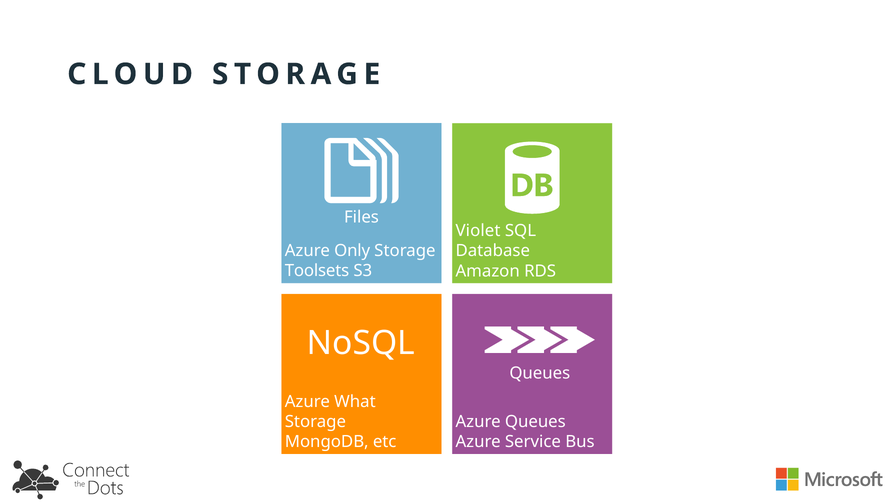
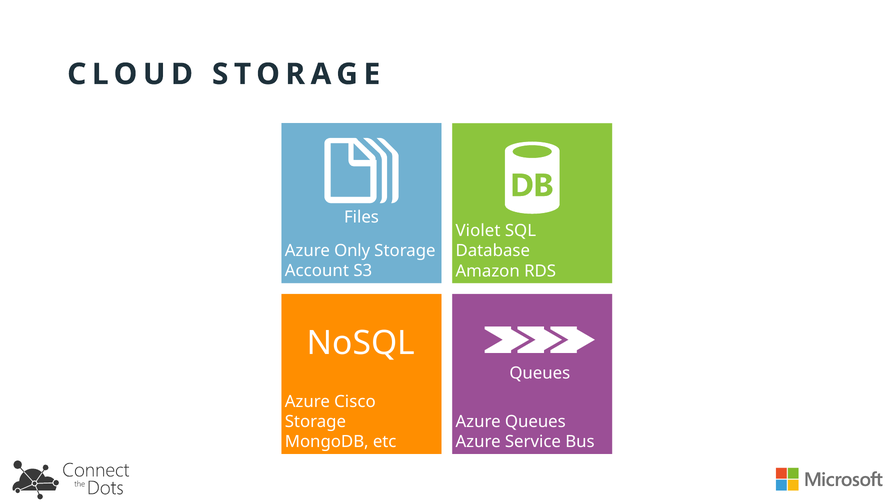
Toolsets: Toolsets -> Account (317, 271)
What: What -> Cisco (355, 401)
